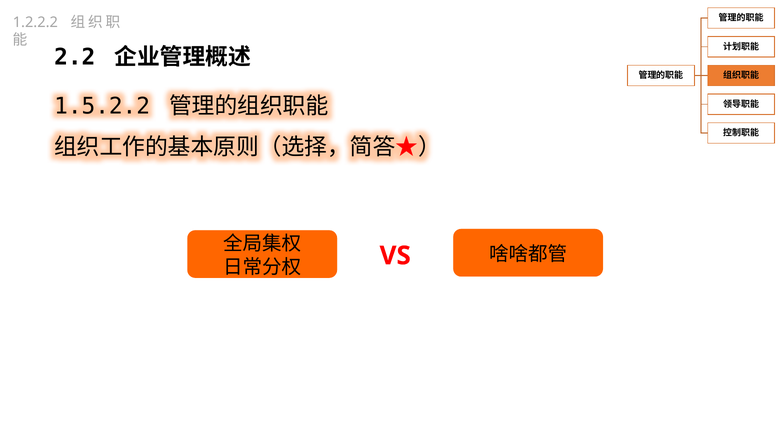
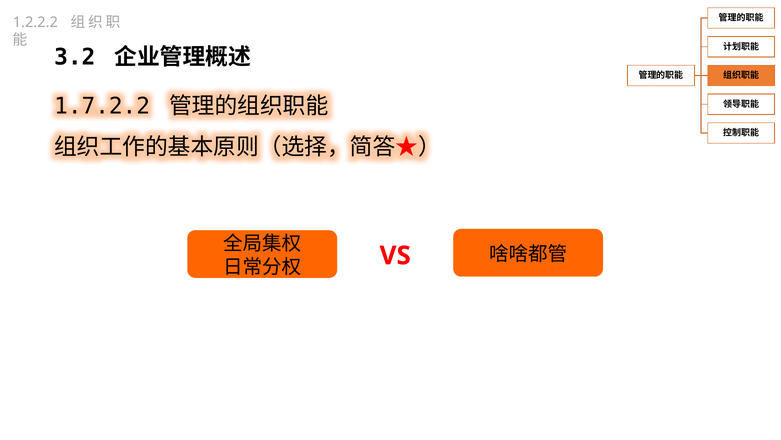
2.2: 2.2 -> 3.2 (75, 57)
1.5.2.2: 1.5.2.2 -> 1.7.2.2 (102, 106)
